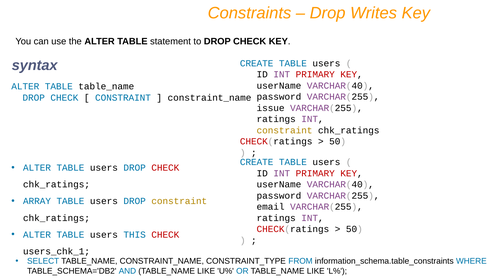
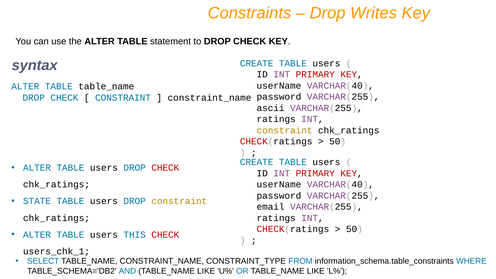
issue: issue -> ascii (271, 108)
ARRAY: ARRAY -> STATE (37, 201)
